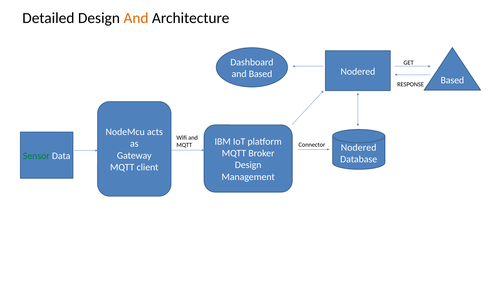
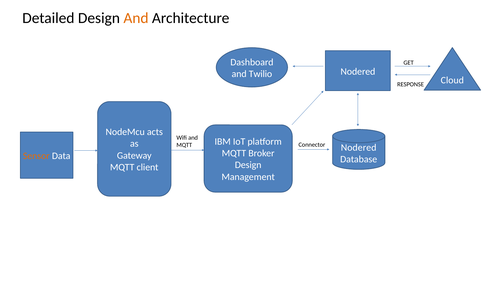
and Based: Based -> Twilio (260, 74)
Based: Based -> Cloud (452, 80)
Sensor colour: green -> orange (36, 156)
